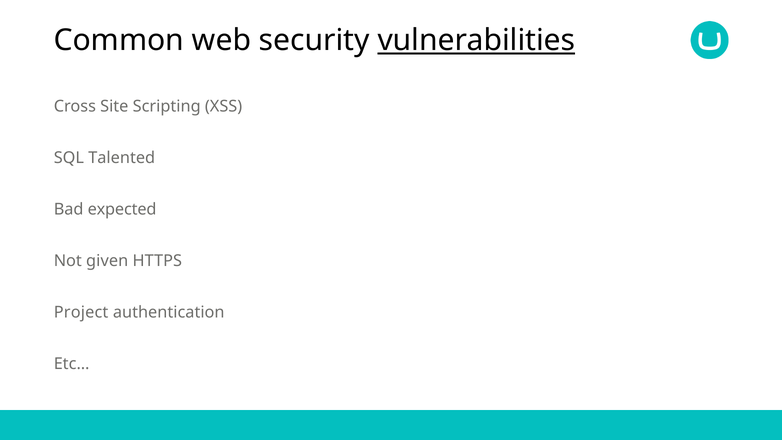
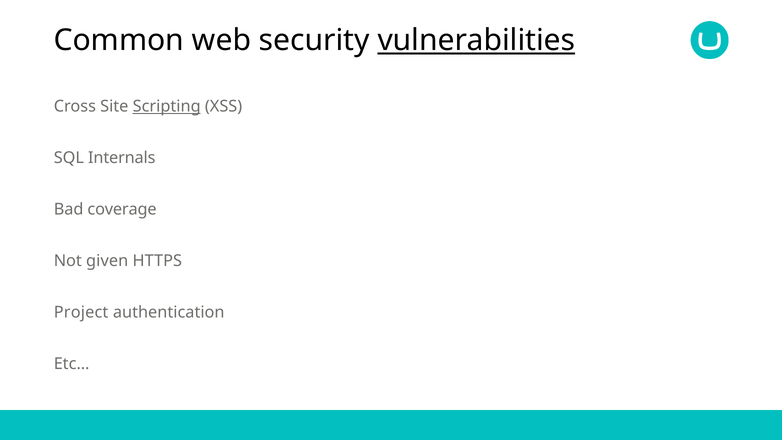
Scripting underline: none -> present (167, 106)
Talented: Talented -> Internals (122, 158)
expected: expected -> coverage (122, 209)
